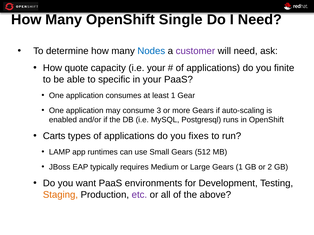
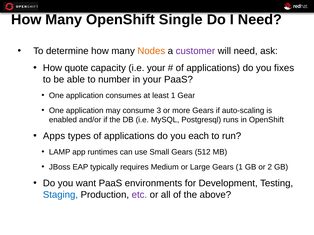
Nodes colour: blue -> orange (151, 51)
finite: finite -> fixes (284, 68)
specific: specific -> number (114, 80)
Carts: Carts -> Apps (54, 136)
fixes: fixes -> each (199, 136)
Staging colour: orange -> blue (60, 195)
